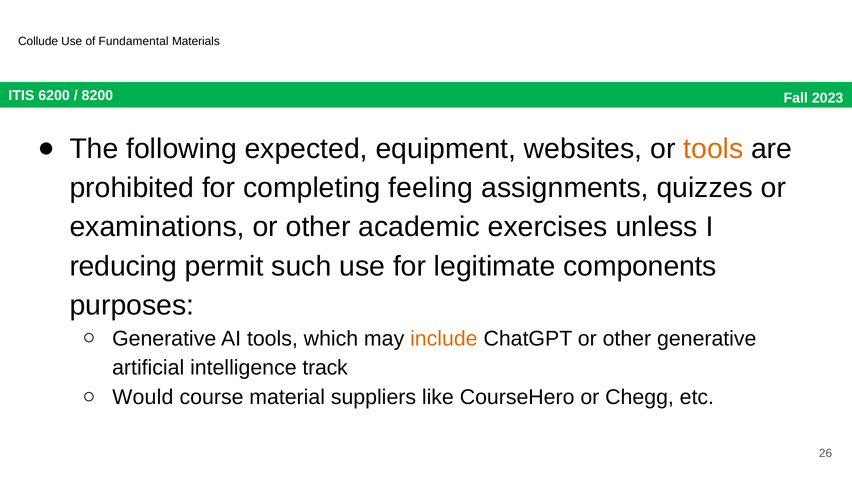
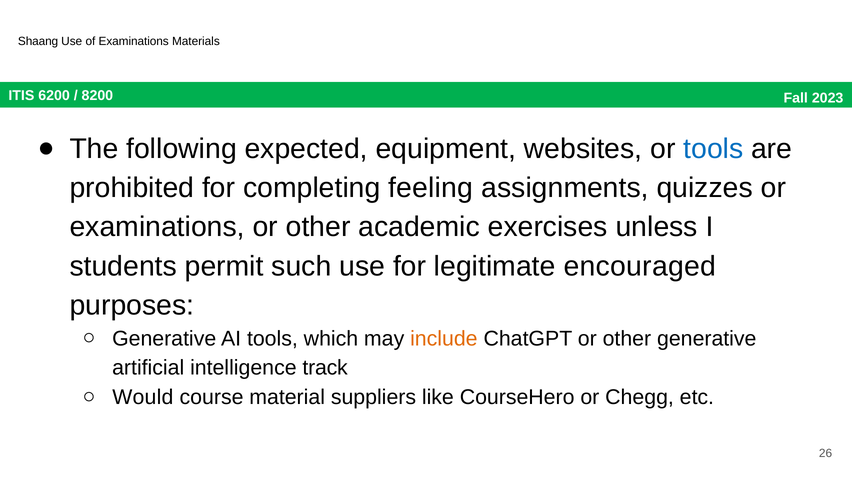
Collude: Collude -> Shaang (38, 41)
of Fundamental: Fundamental -> Examinations (134, 41)
tools colour: orange -> blue (713, 149)
reducing: reducing -> students (123, 266)
components: components -> encouraged (640, 266)
